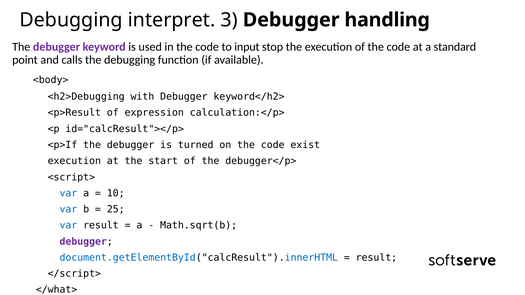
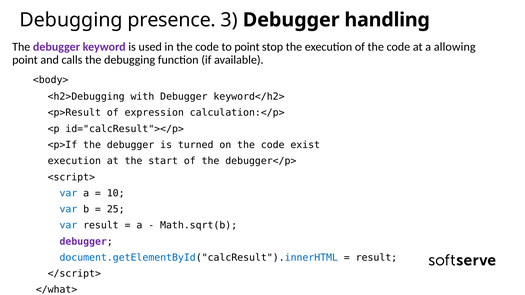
interpret: interpret -> presence (172, 20)
to input: input -> point (247, 47)
standard: standard -> allowing (455, 47)
